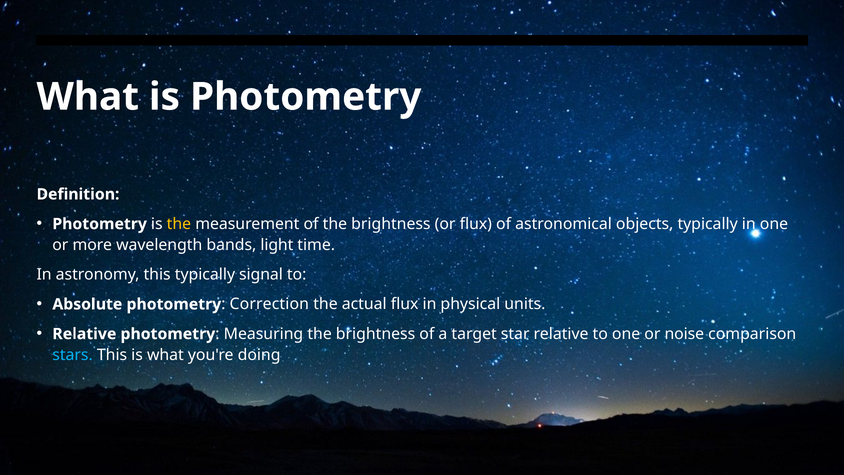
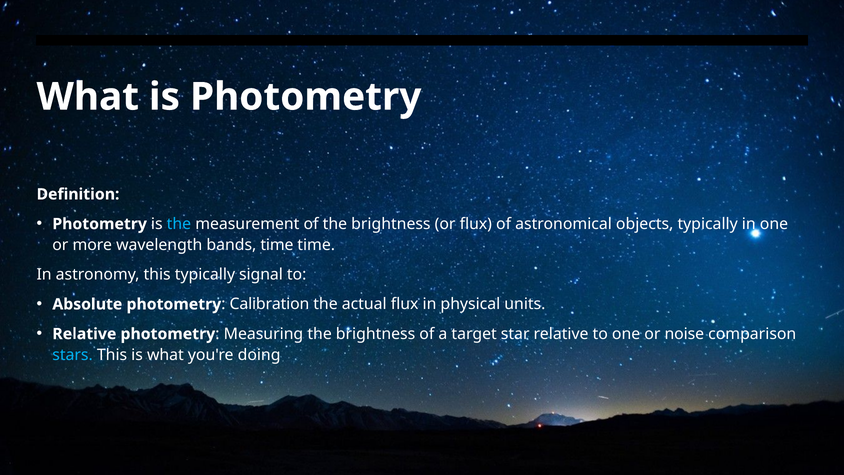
the colour: yellow -> light blue (179, 224)
bands light: light -> time (277, 245)
Correction: Correction -> Calibration (269, 304)
